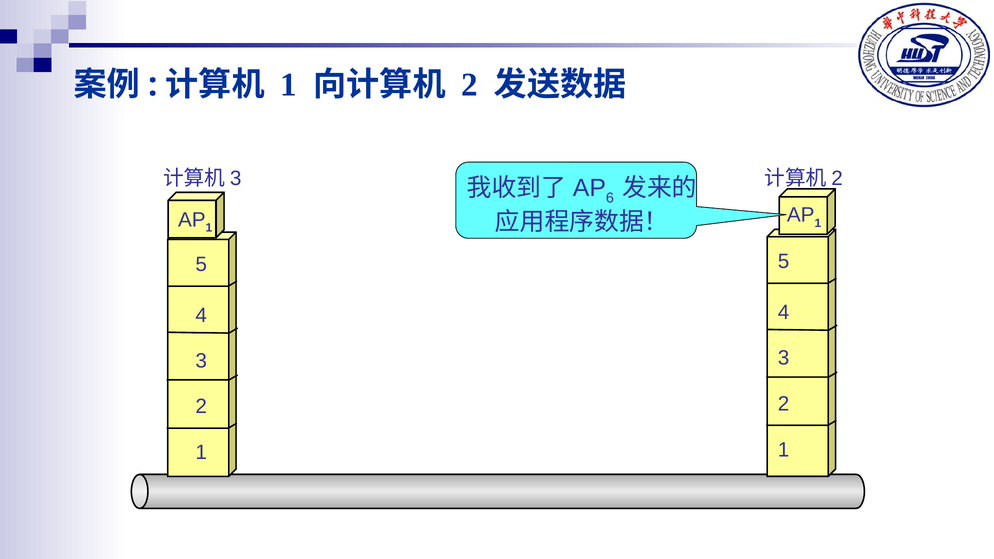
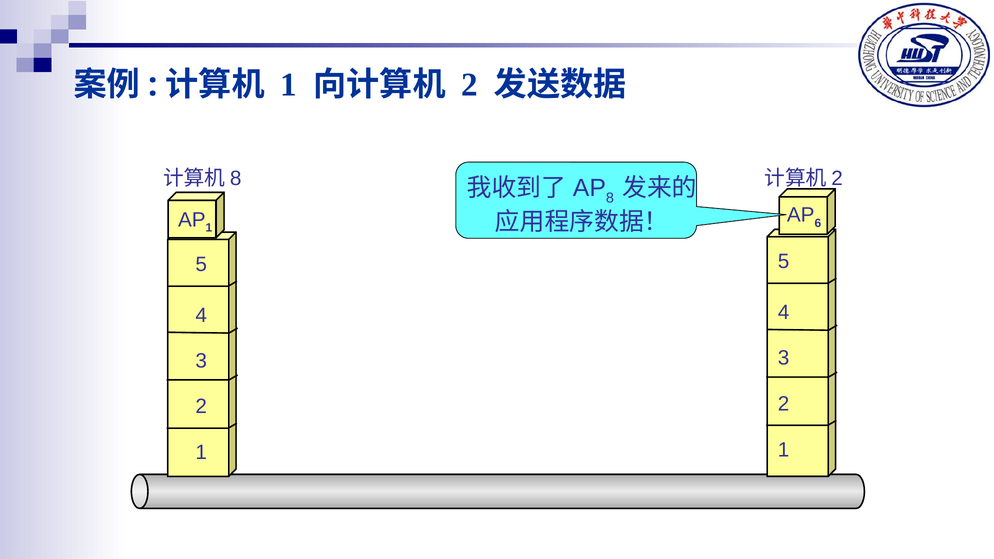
3: 3 -> 8 (236, 178)
6: 6 -> 8 (610, 198)
1: 1 -> 6 (818, 223)
